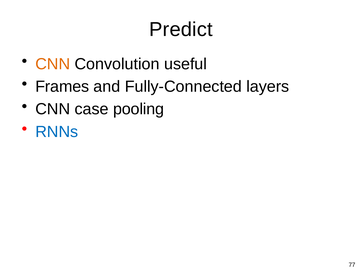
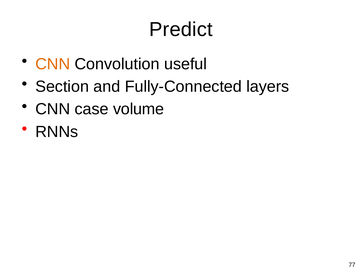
Frames: Frames -> Section (62, 86)
pooling: pooling -> volume (139, 109)
RNNs colour: blue -> black (57, 132)
